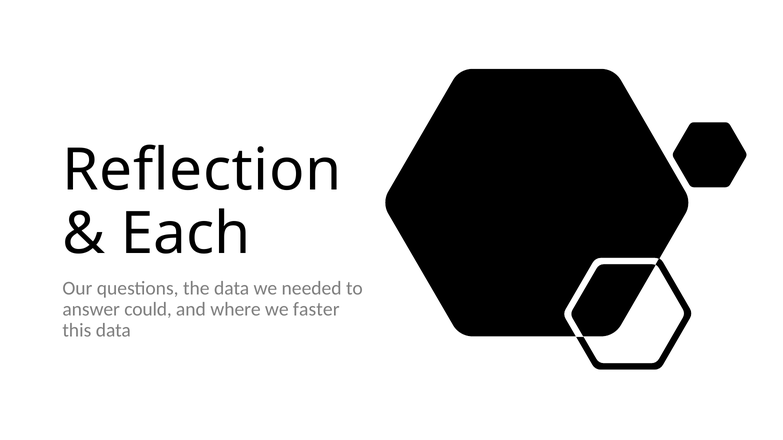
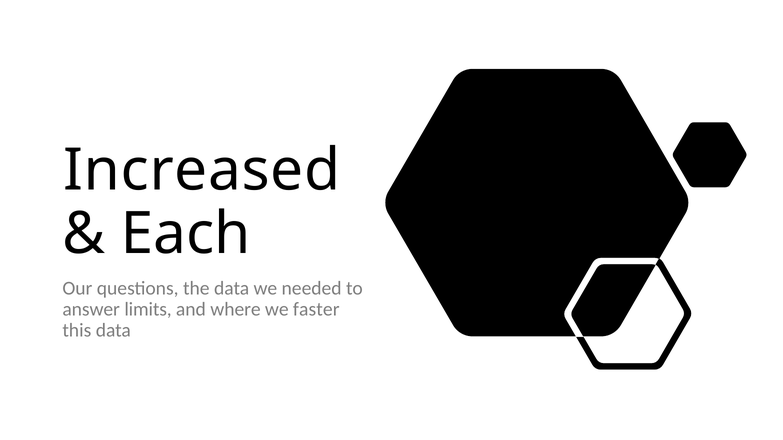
Reflection: Reflection -> Increased (202, 171)
could: could -> limits (148, 310)
